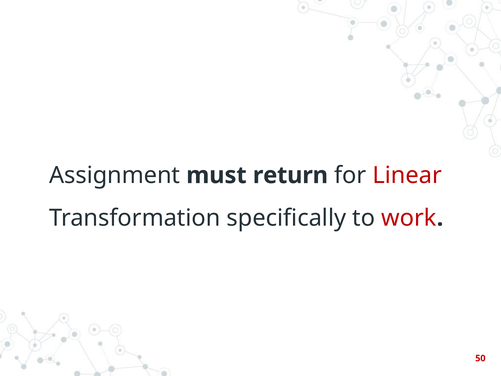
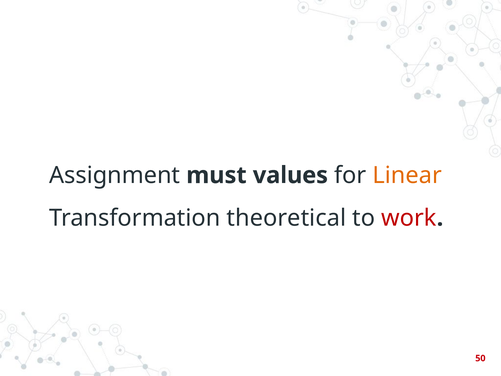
return: return -> values (290, 175)
Linear colour: red -> orange (407, 175)
specifically: specifically -> theoretical (286, 218)
